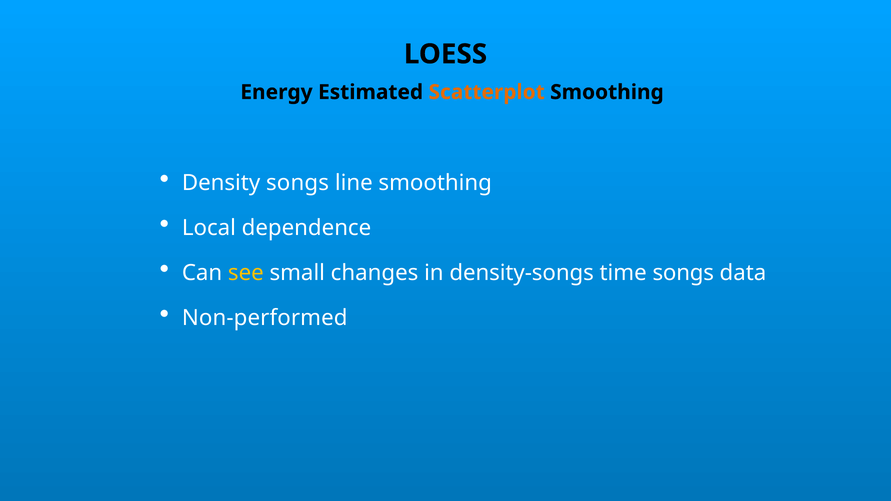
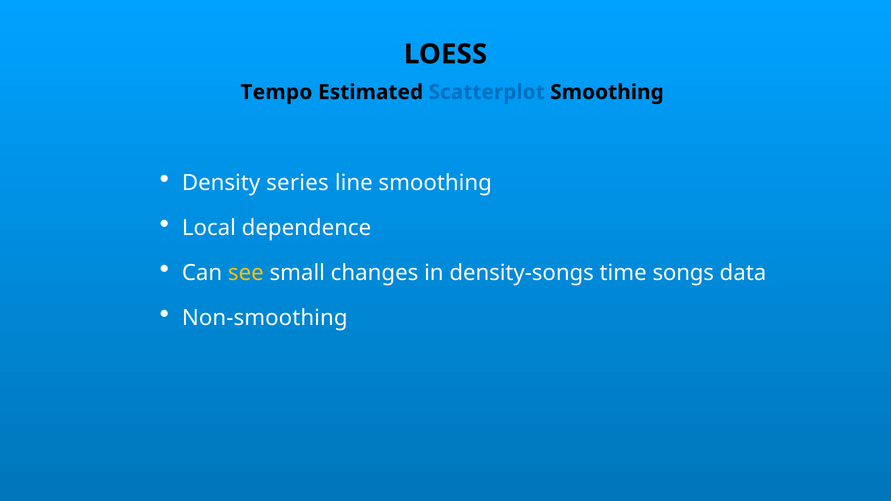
Energy: Energy -> Tempo (276, 92)
Scatterplot colour: orange -> blue (487, 92)
Density songs: songs -> series (297, 183)
Non-performed: Non-performed -> Non-smoothing (265, 318)
